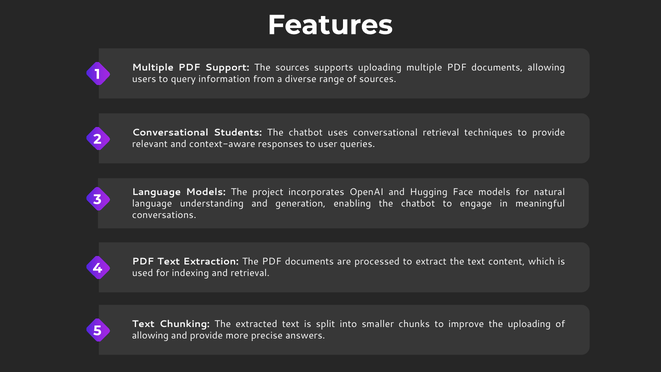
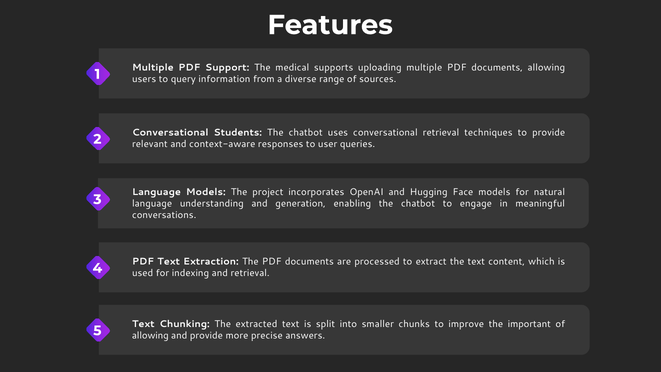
The sources: sources -> medical (292, 67)
the uploading: uploading -> important (529, 324)
